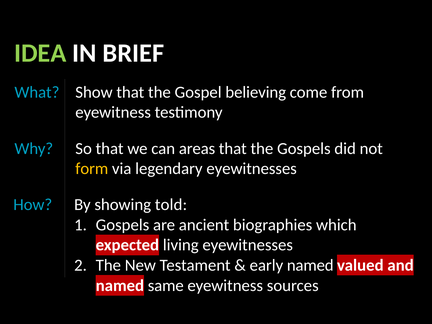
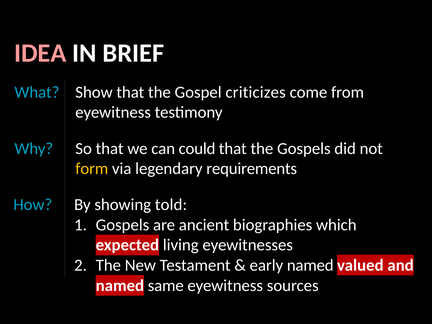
IDEA colour: light green -> pink (40, 53)
believing: believing -> criticizes (256, 92)
areas: areas -> could (197, 149)
legendary eyewitnesses: eyewitnesses -> requirements (252, 169)
